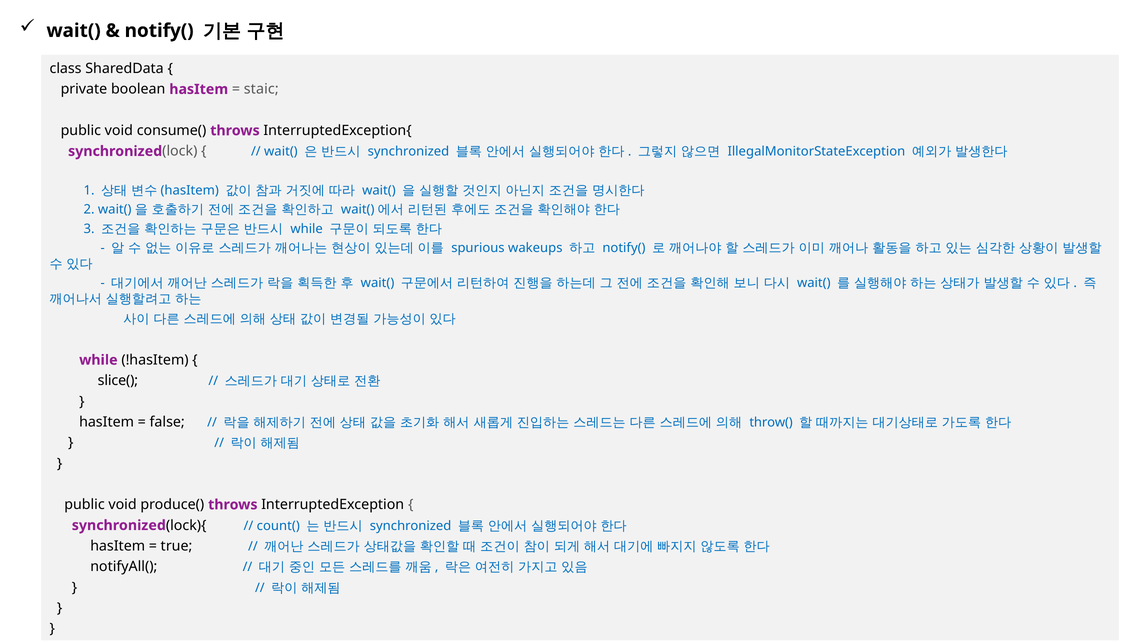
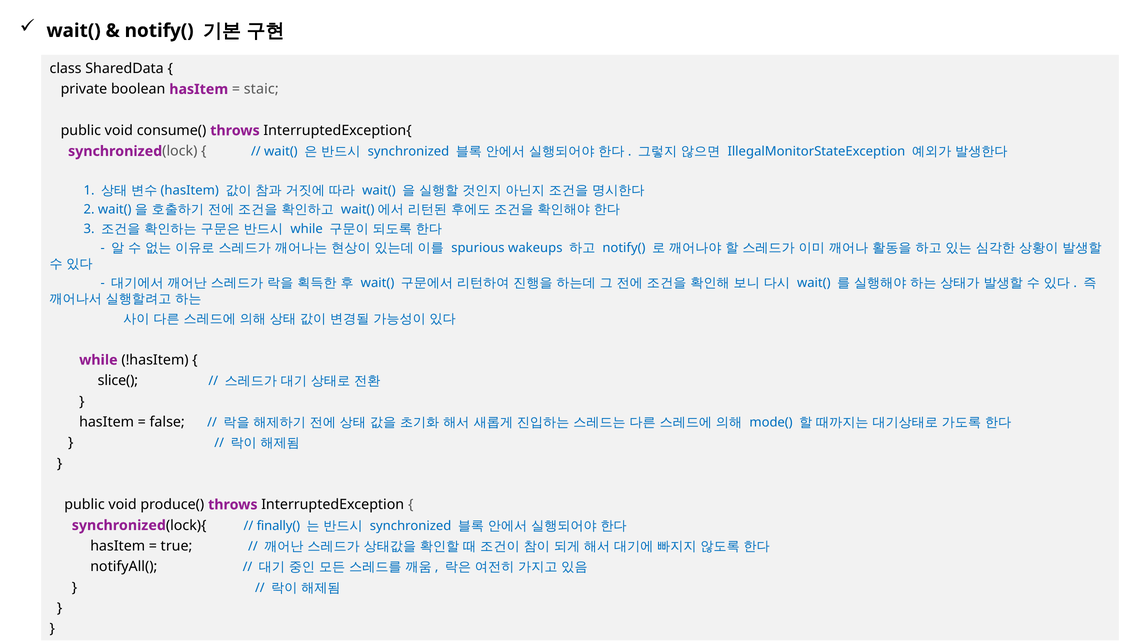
throw(: throw( -> mode( (771, 423)
count(: count( -> finally( (278, 526)
